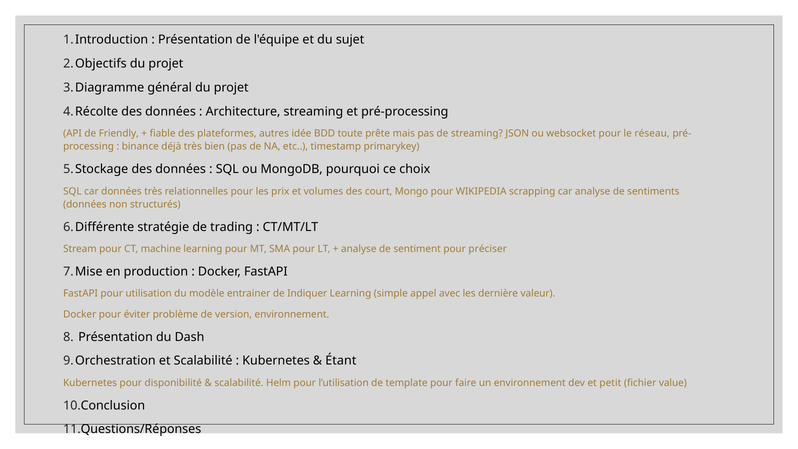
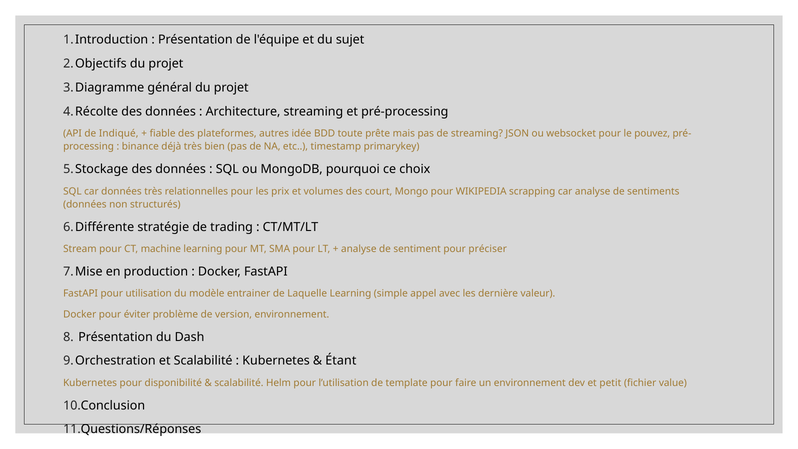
Friendly: Friendly -> Indiqué (119, 133)
réseau: réseau -> pouvez (652, 133)
Indiquer: Indiquer -> Laquelle (307, 294)
